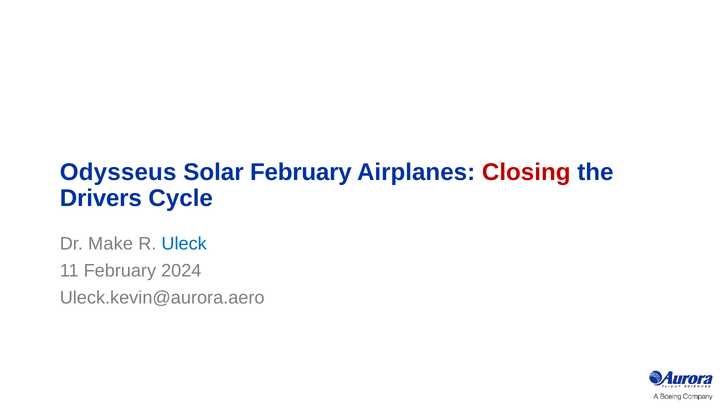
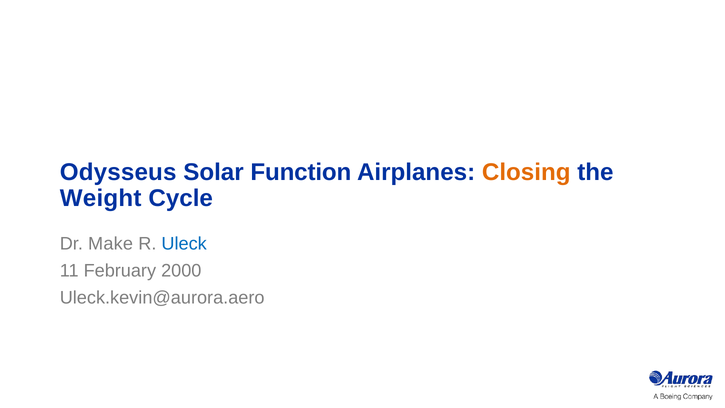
Solar February: February -> Function (301, 172)
Closing colour: red -> orange (526, 172)
Drivers: Drivers -> Weight (101, 198)
2024: 2024 -> 2000 (181, 271)
